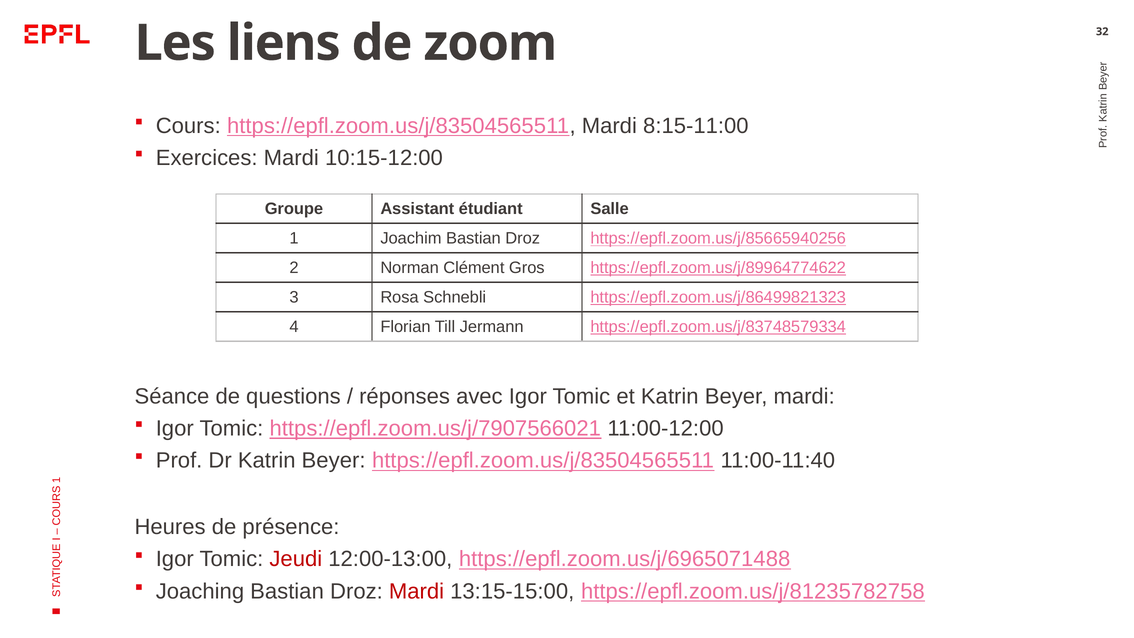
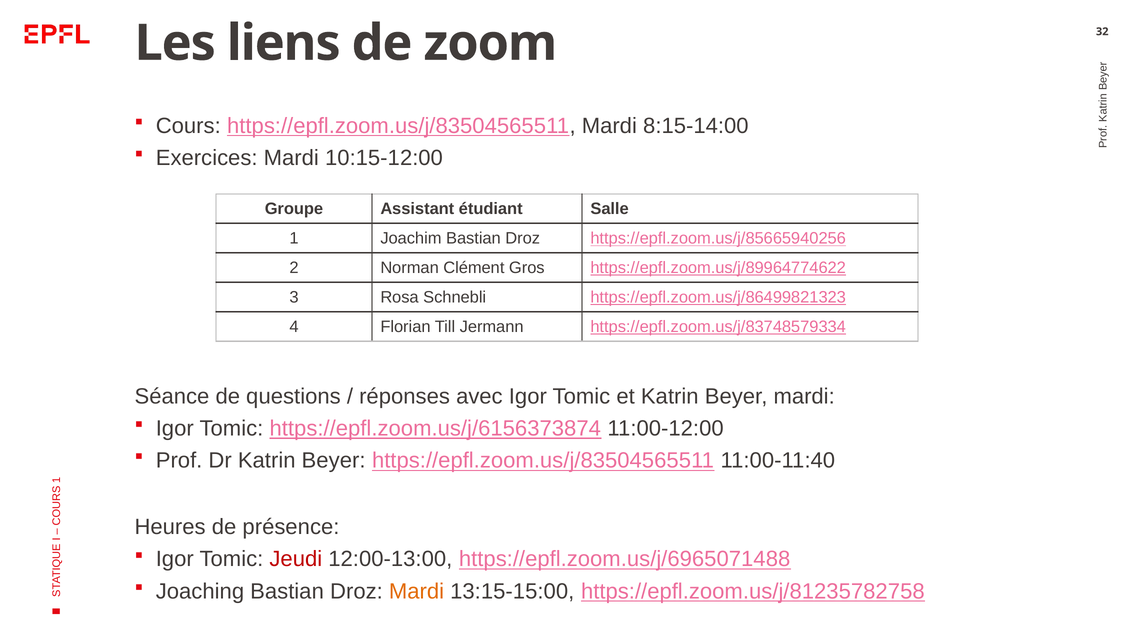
8:15-11:00: 8:15-11:00 -> 8:15-14:00 (696, 126)
https://epfl.zoom.us/j/7907566021: https://epfl.zoom.us/j/7907566021 -> https://epfl.zoom.us/j/6156373874 (435, 429)
Mardi colour: red -> orange (417, 591)
